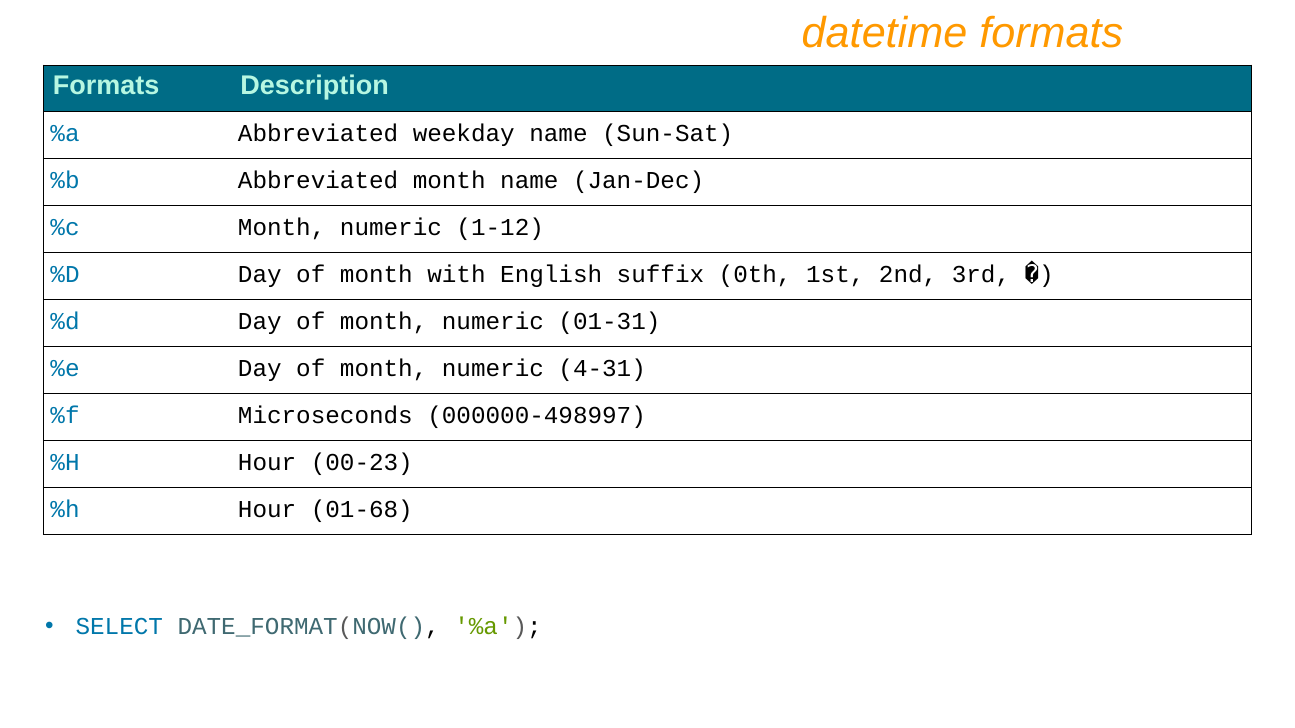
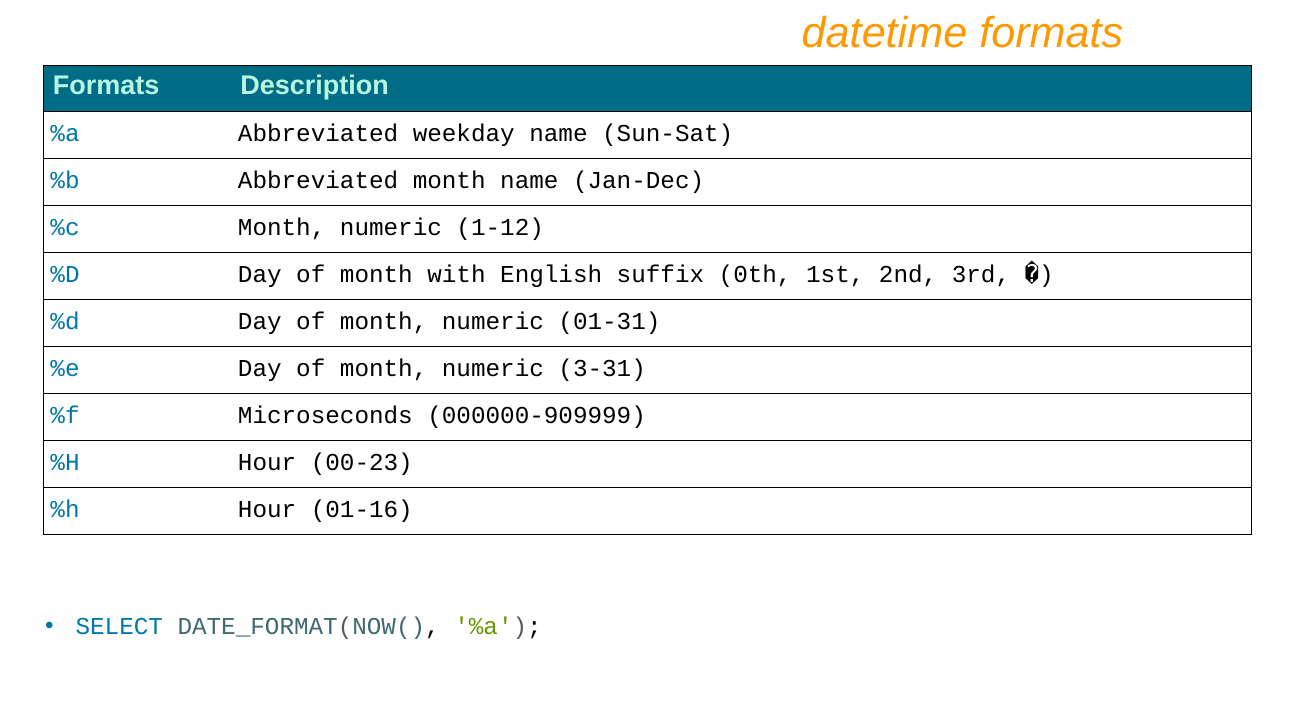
4-31: 4-31 -> 3-31 (602, 369)
000000-498997: 000000-498997 -> 000000-909999 (537, 416)
01-68: 01-68 -> 01-16 (362, 510)
